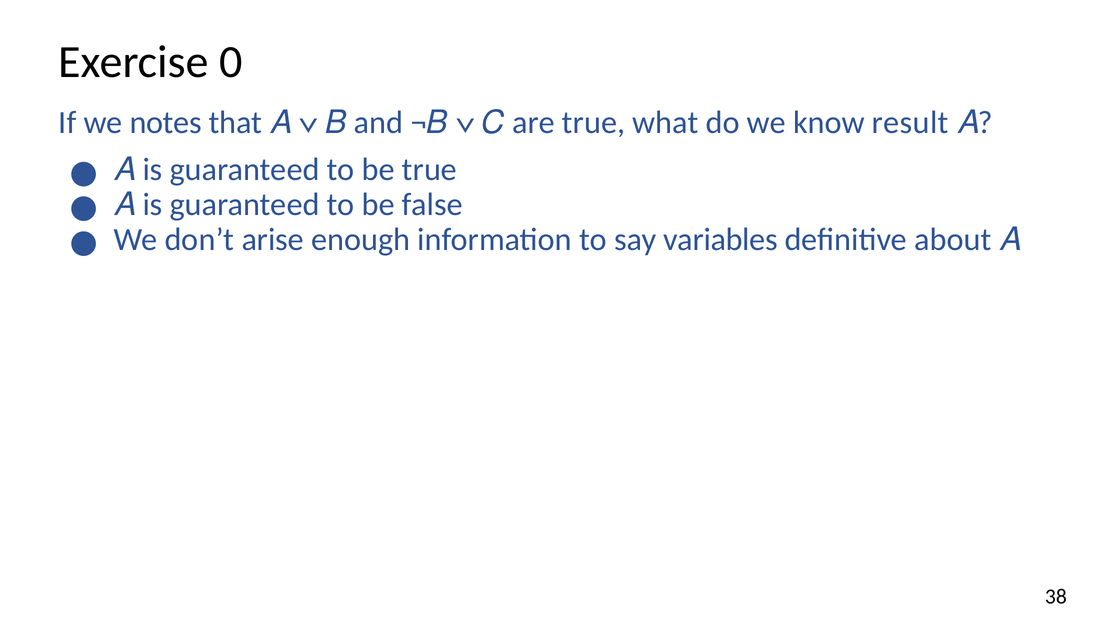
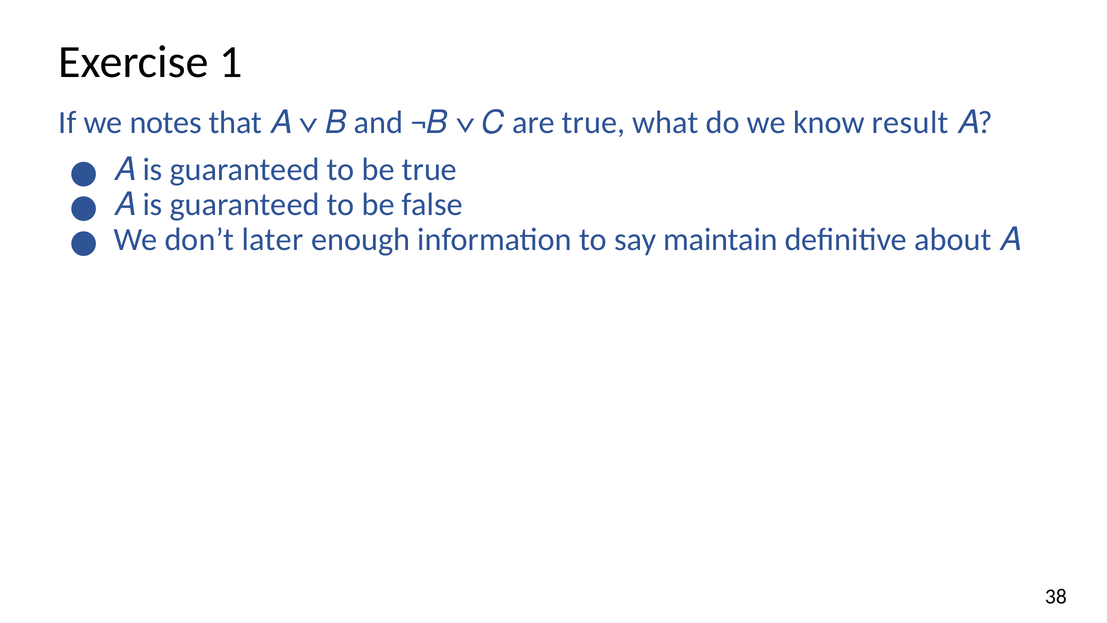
0: 0 -> 1 (231, 62)
arise: arise -> later (273, 239)
variables: variables -> maintain (720, 239)
